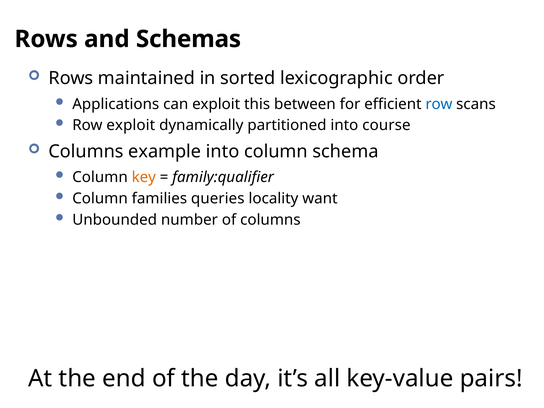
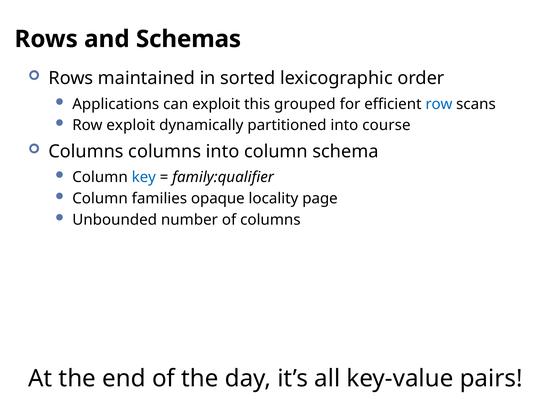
between: between -> grouped (305, 104)
Columns example: example -> columns (165, 152)
key colour: orange -> blue (144, 177)
queries: queries -> opaque (218, 199)
want: want -> page (320, 199)
